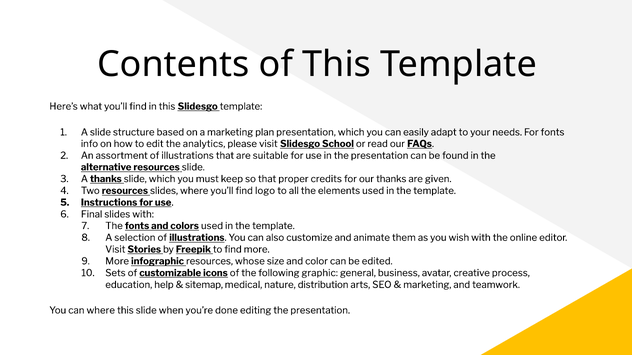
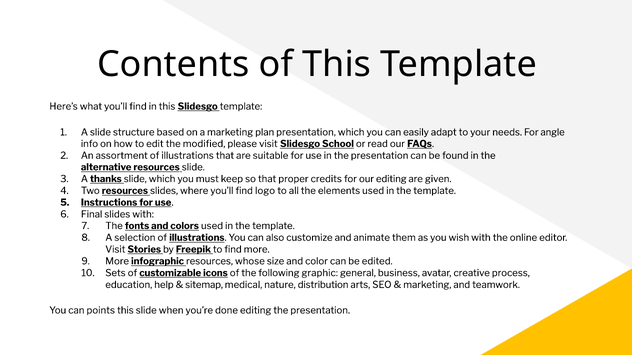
For fonts: fonts -> angle (553, 132)
analytics: analytics -> modified (204, 144)
our thanks: thanks -> editing (391, 179)
can where: where -> points (101, 311)
